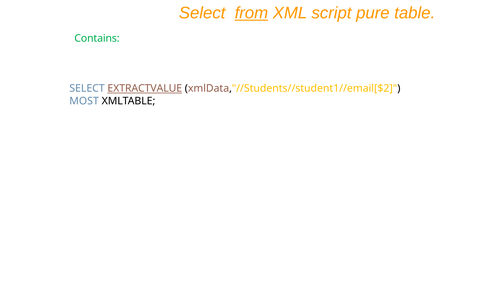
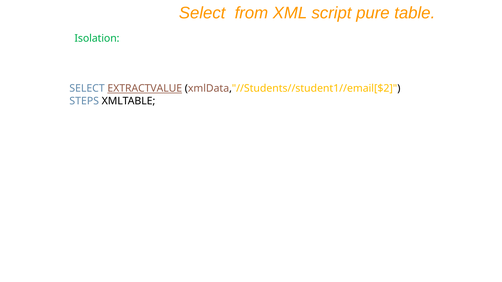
from underline: present -> none (251, 13)
Contains: Contains -> Isolation (97, 39)
MOST: MOST -> STEPS (84, 101)
